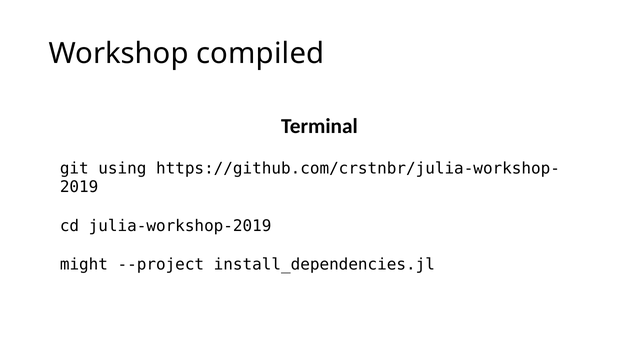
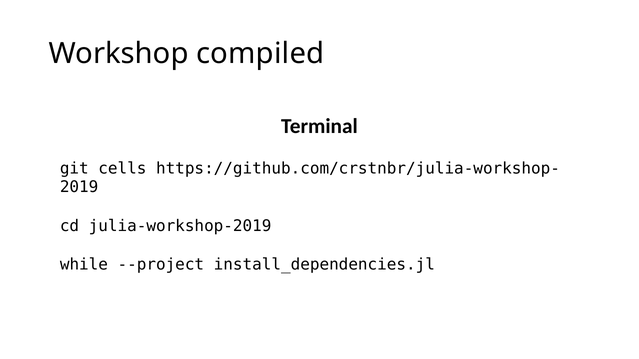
using: using -> cells (122, 169)
might: might -> while (84, 265)
